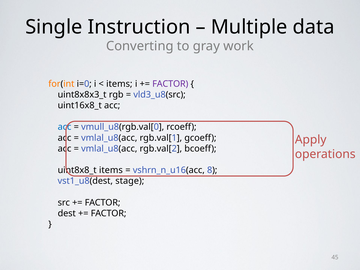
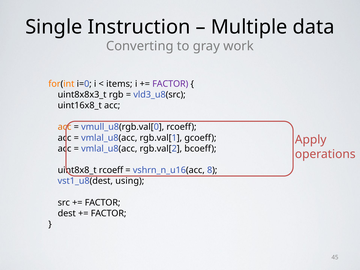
acc colour: blue -> orange (65, 127)
uint8x8_t items: items -> rcoeff (111, 170)
stage: stage -> using (130, 181)
